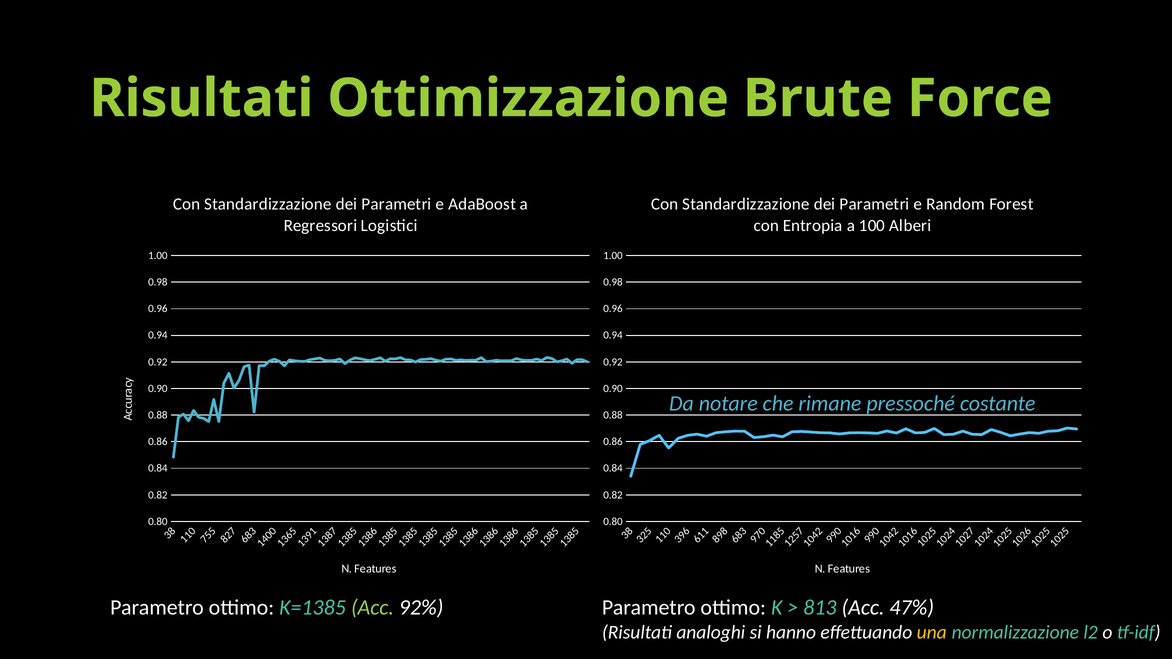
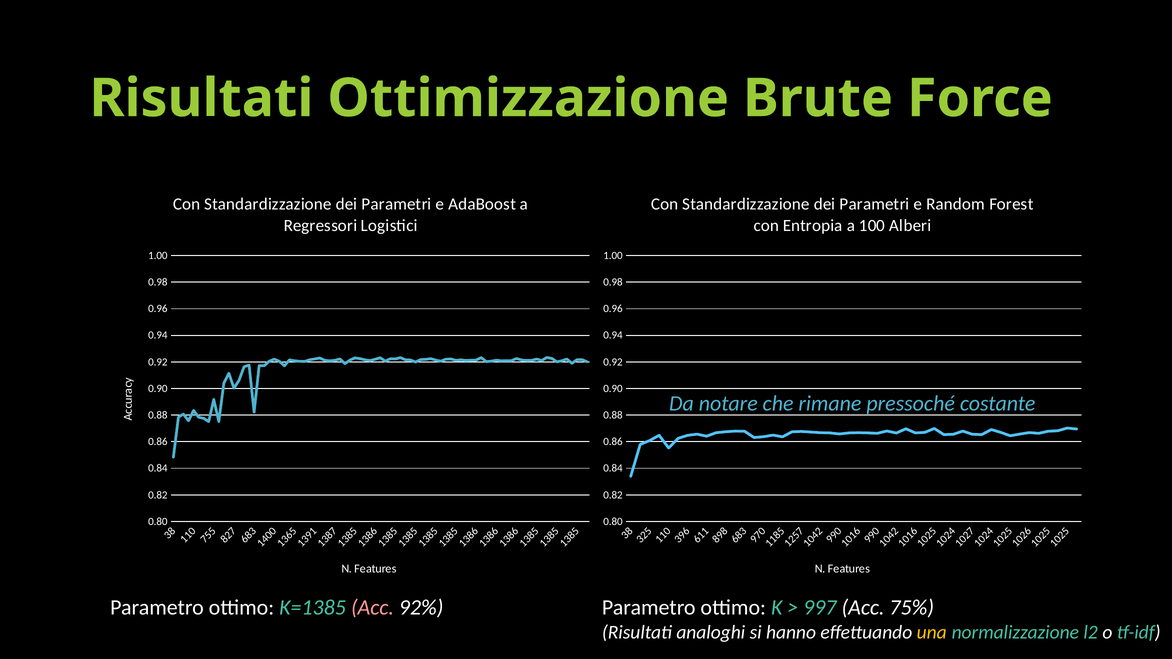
Acc colour: light green -> pink (372, 608)
813: 813 -> 997 (820, 608)
47%: 47% -> 75% (912, 608)
